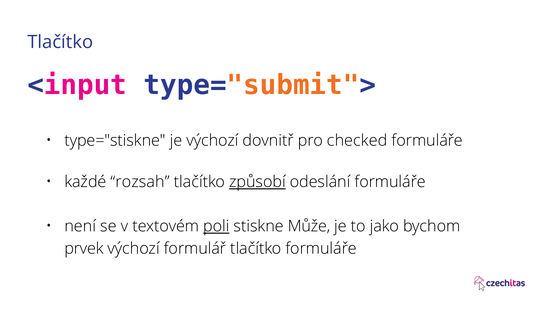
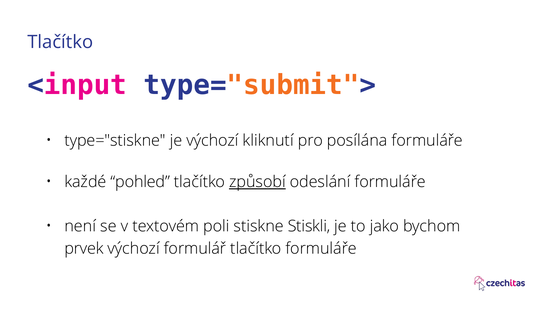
dovnitř: dovnitř -> kliknutí (268, 141)
checked: checked -> posílána (357, 141)
rozsah: rozsah -> pohled (140, 182)
poli underline: present -> none (216, 227)
Může: Může -> Stiskli (309, 227)
